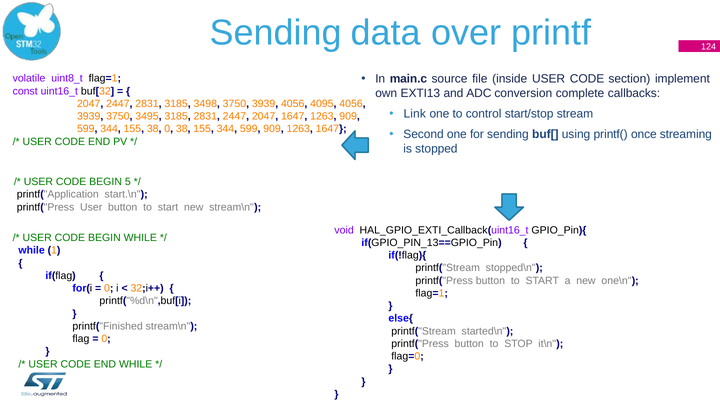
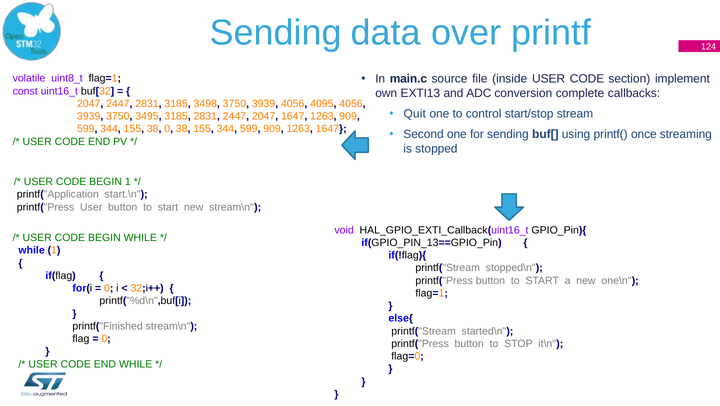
Link: Link -> Quit (415, 114)
BEGIN 5: 5 -> 1 (128, 182)
